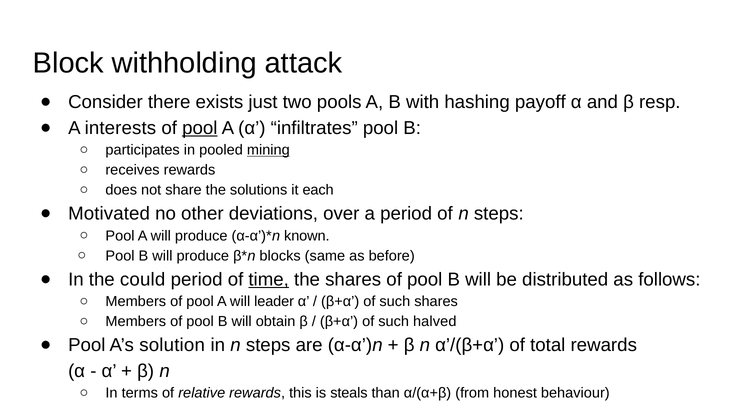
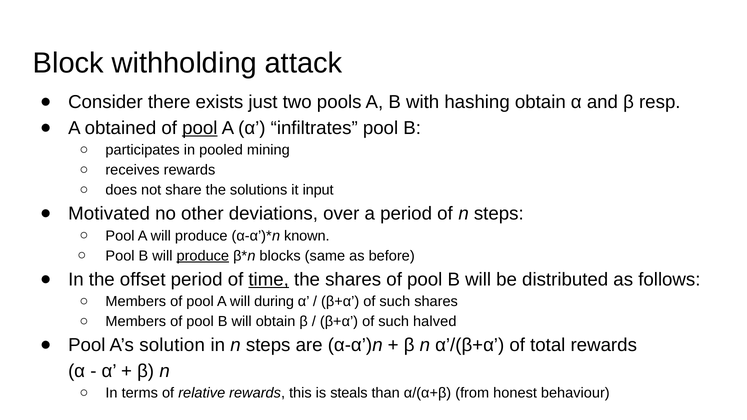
hashing payoff: payoff -> obtain (540, 102)
interests: interests -> obtained (120, 128)
mining underline: present -> none (268, 150)
each: each -> input (318, 190)
produce underline: none -> present (203, 256)
could: could -> offset (143, 280)
leader: leader -> during (274, 302)
